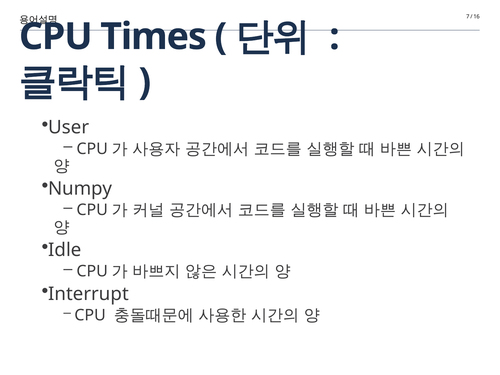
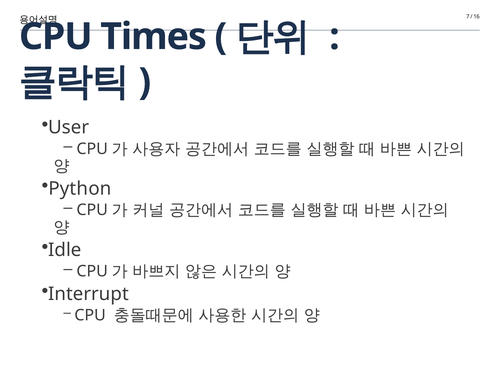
Numpy: Numpy -> Python (80, 189)
